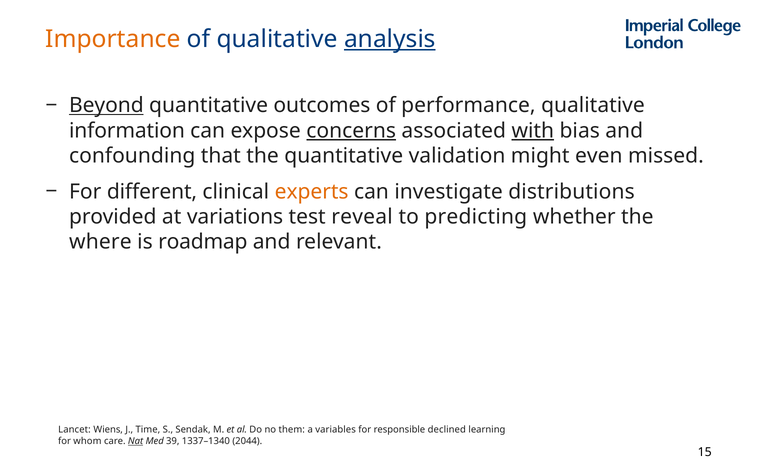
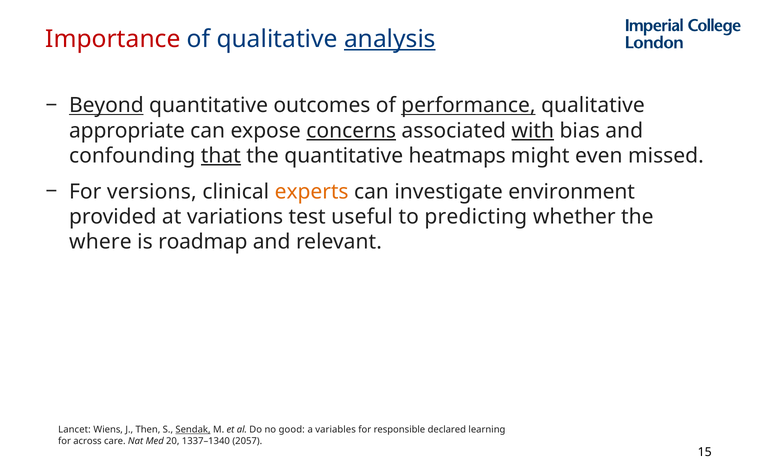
Importance colour: orange -> red (113, 39)
performance underline: none -> present (468, 105)
information: information -> appropriate (127, 131)
that underline: none -> present (221, 156)
validation: validation -> heatmaps (457, 156)
different: different -> versions (152, 192)
distributions: distributions -> environment (572, 192)
reveal: reveal -> useful (362, 217)
Time: Time -> Then (148, 430)
Sendak underline: none -> present (193, 430)
them: them -> good (292, 430)
declined: declined -> declared (447, 430)
whom: whom -> across (88, 441)
Nat underline: present -> none (136, 441)
39: 39 -> 20 (173, 441)
2044: 2044 -> 2057 (247, 441)
